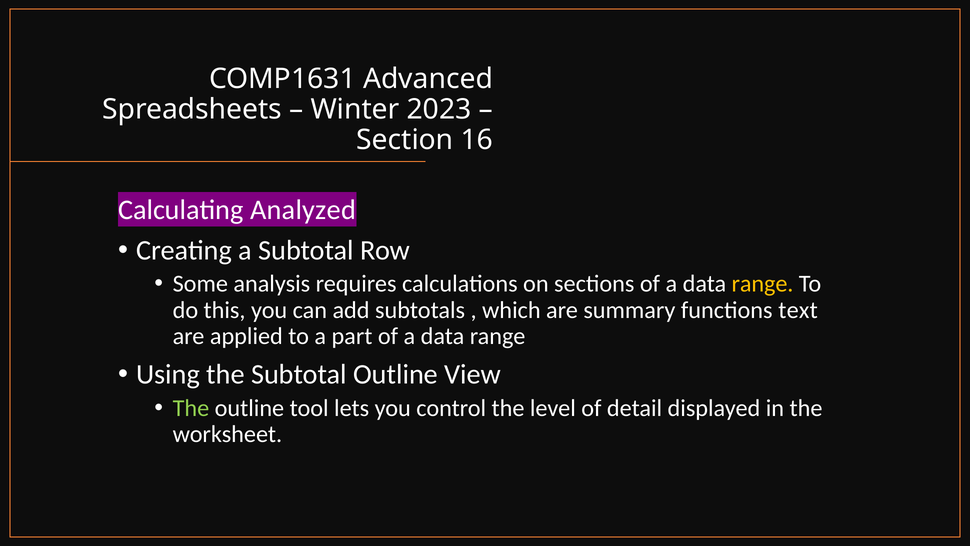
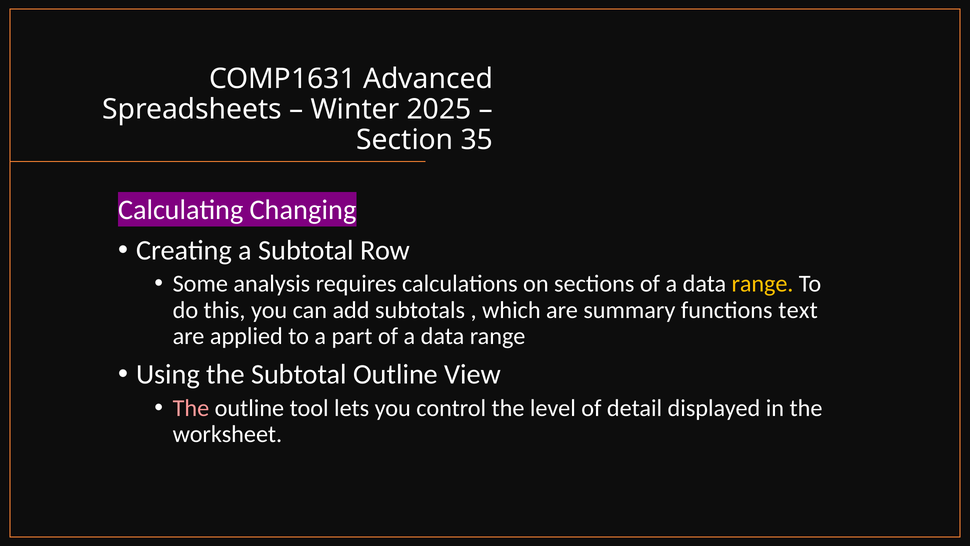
2023: 2023 -> 2025 (439, 109)
16: 16 -> 35 (477, 140)
Analyzed: Analyzed -> Changing (303, 210)
The colour: light green -> pink (191, 408)
